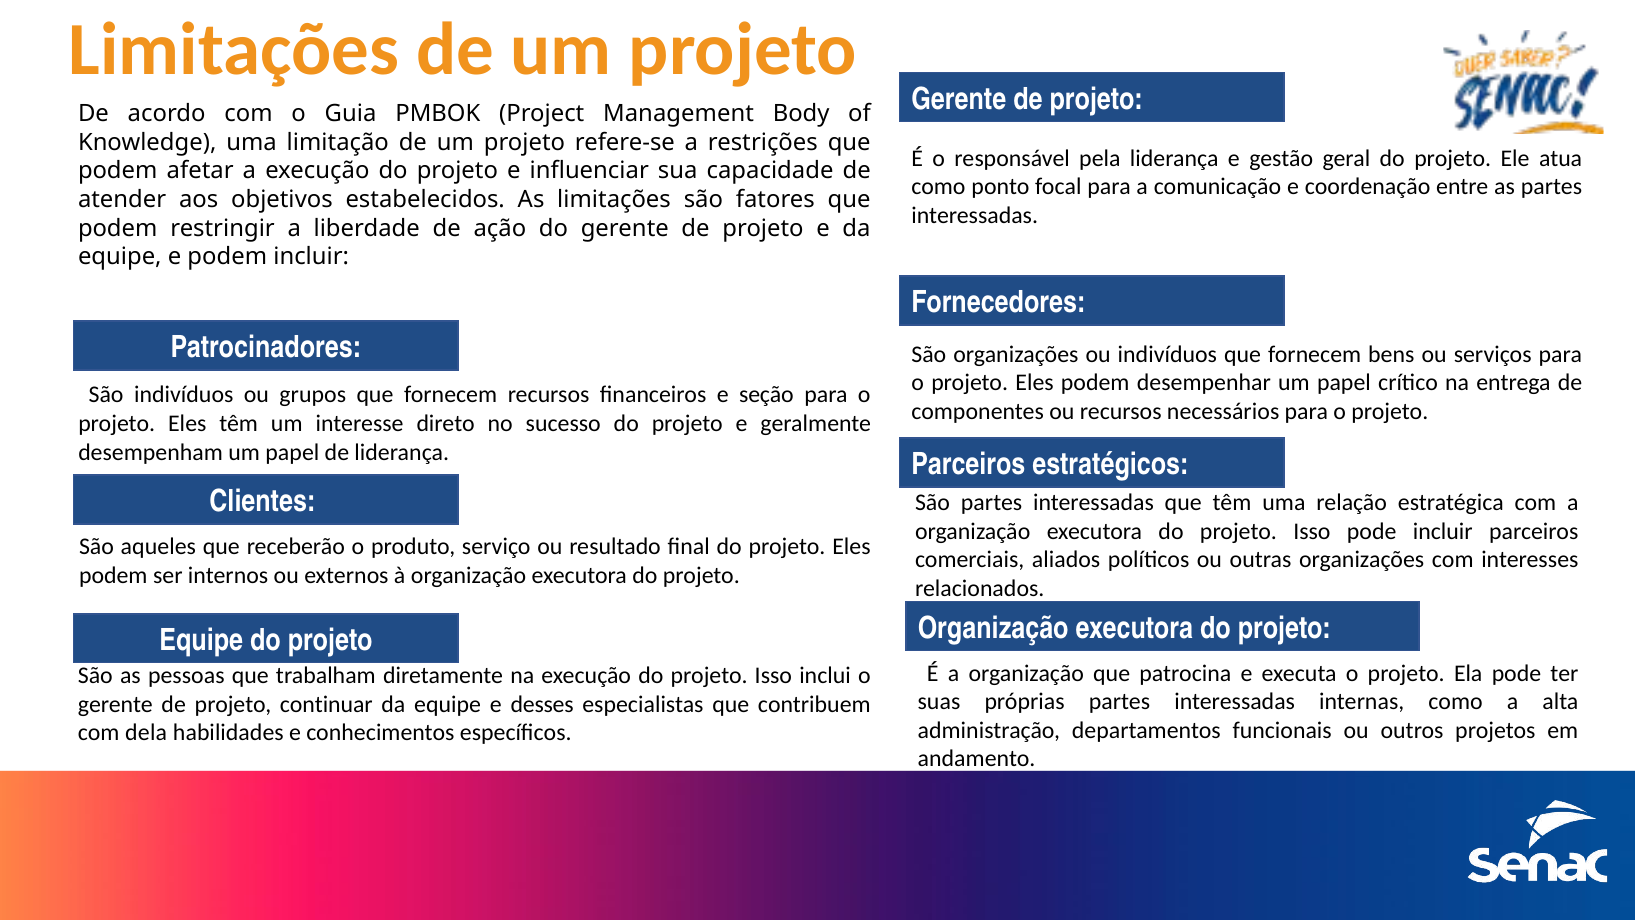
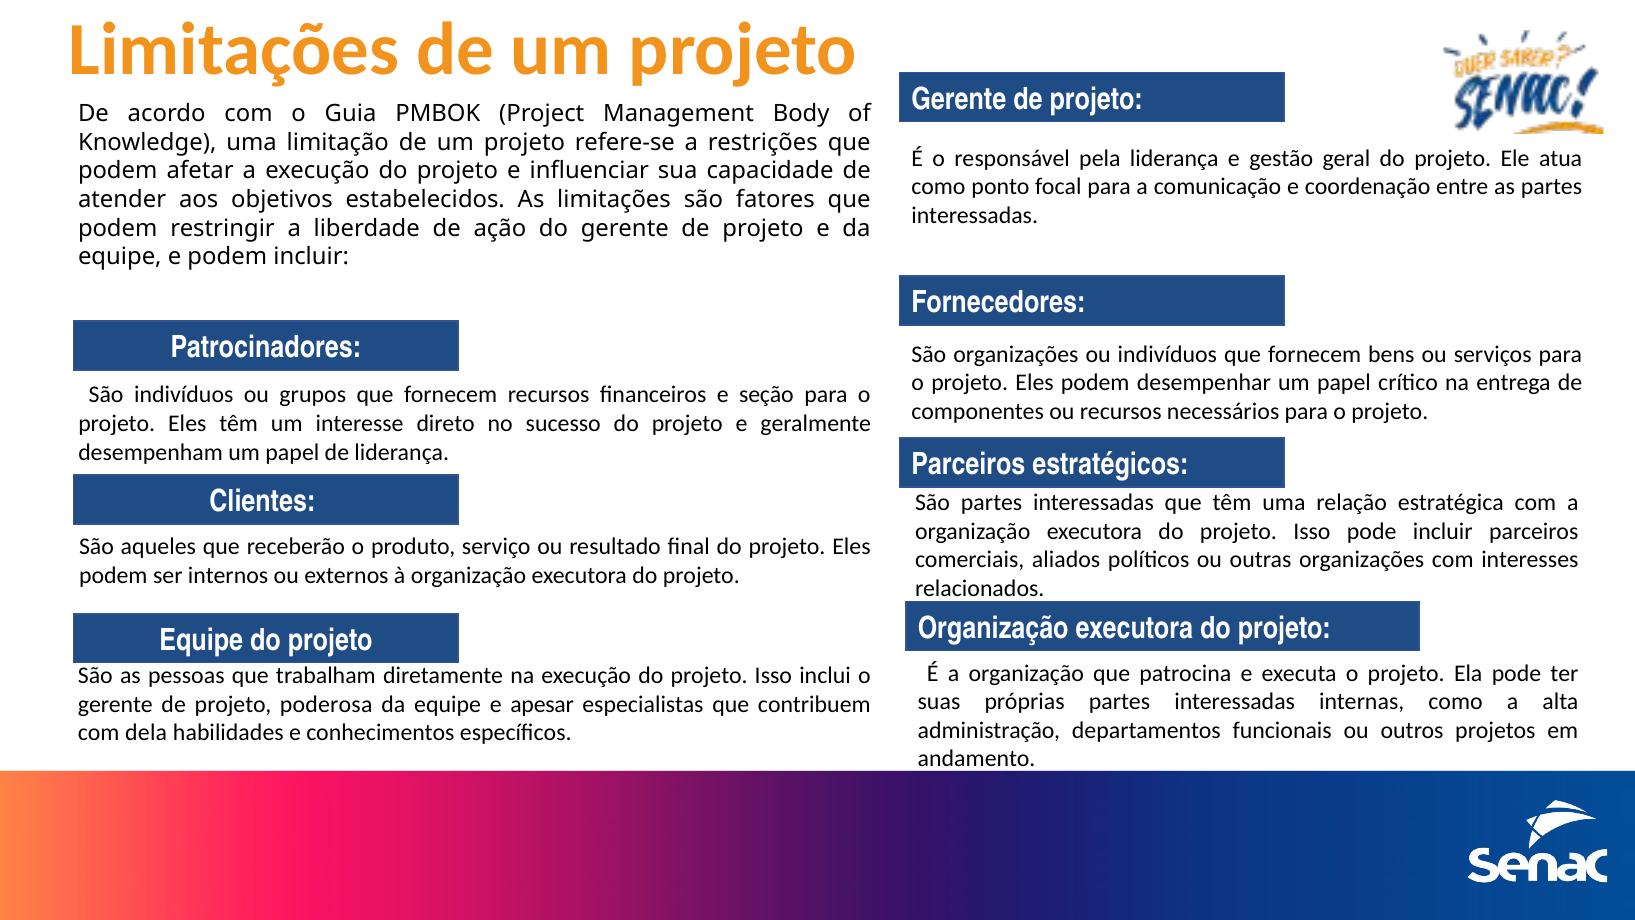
continuar: continuar -> poderosa (326, 704)
desses: desses -> apesar (542, 704)
